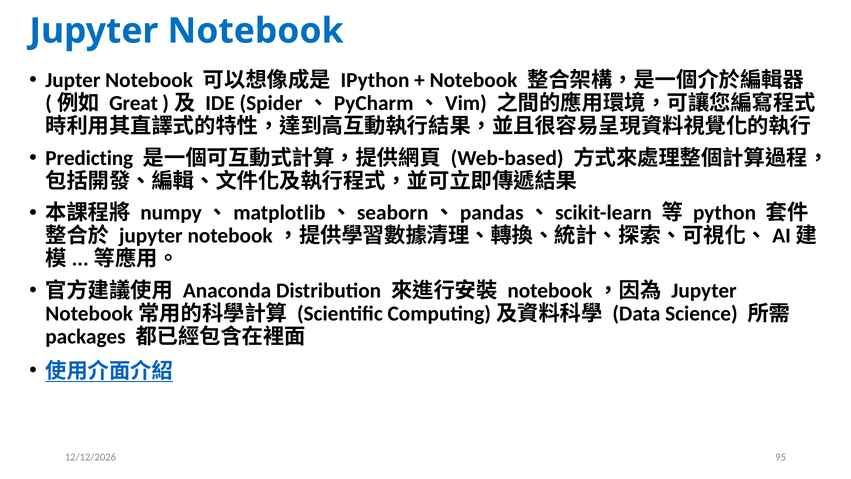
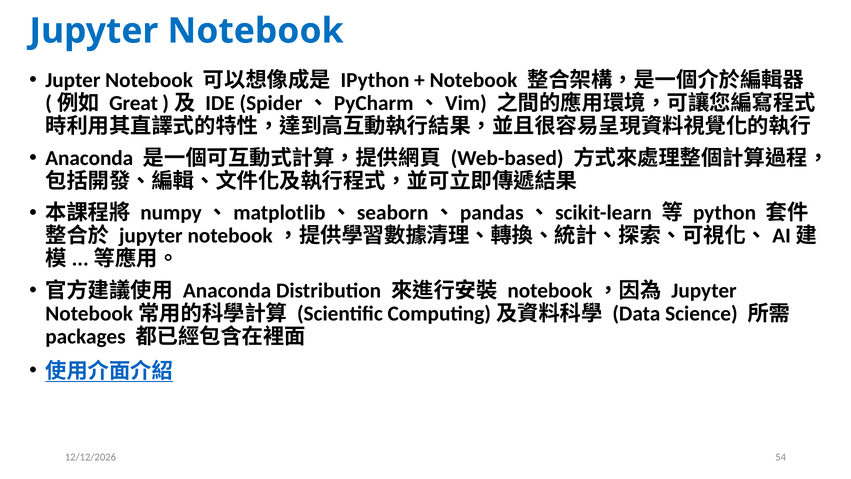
Predicting: Predicting -> Anaconda (89, 158)
95: 95 -> 54 (781, 457)
